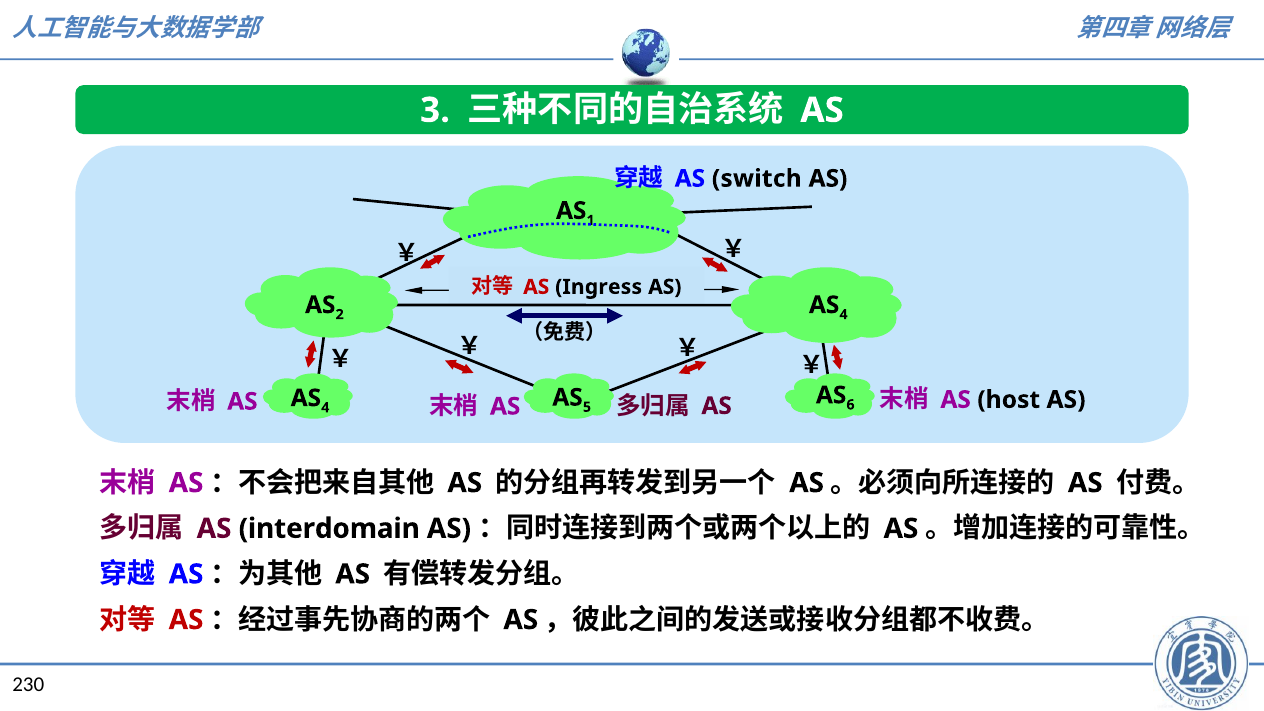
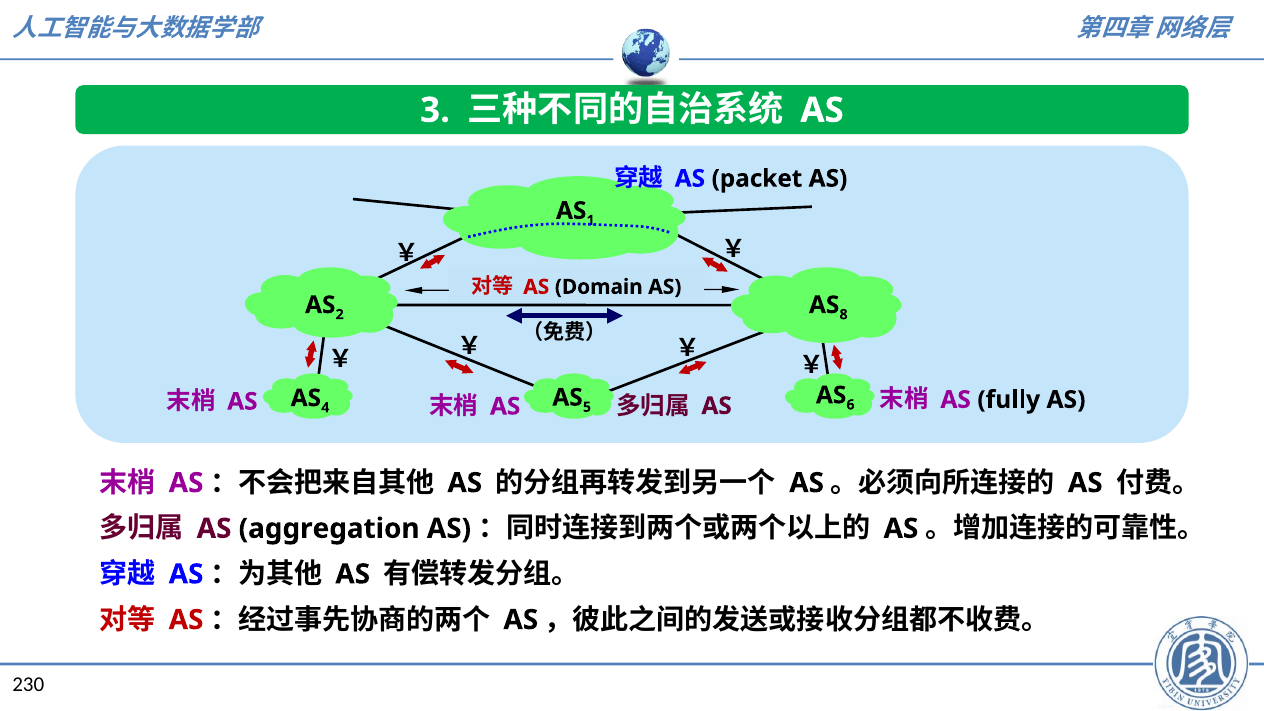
switch: switch -> packet (757, 179)
Ingress: Ingress -> Domain (599, 287)
4: 4 -> 8 (844, 315)
host: host -> fully (1009, 400)
interdomain: interdomain -> aggregation (329, 529)
